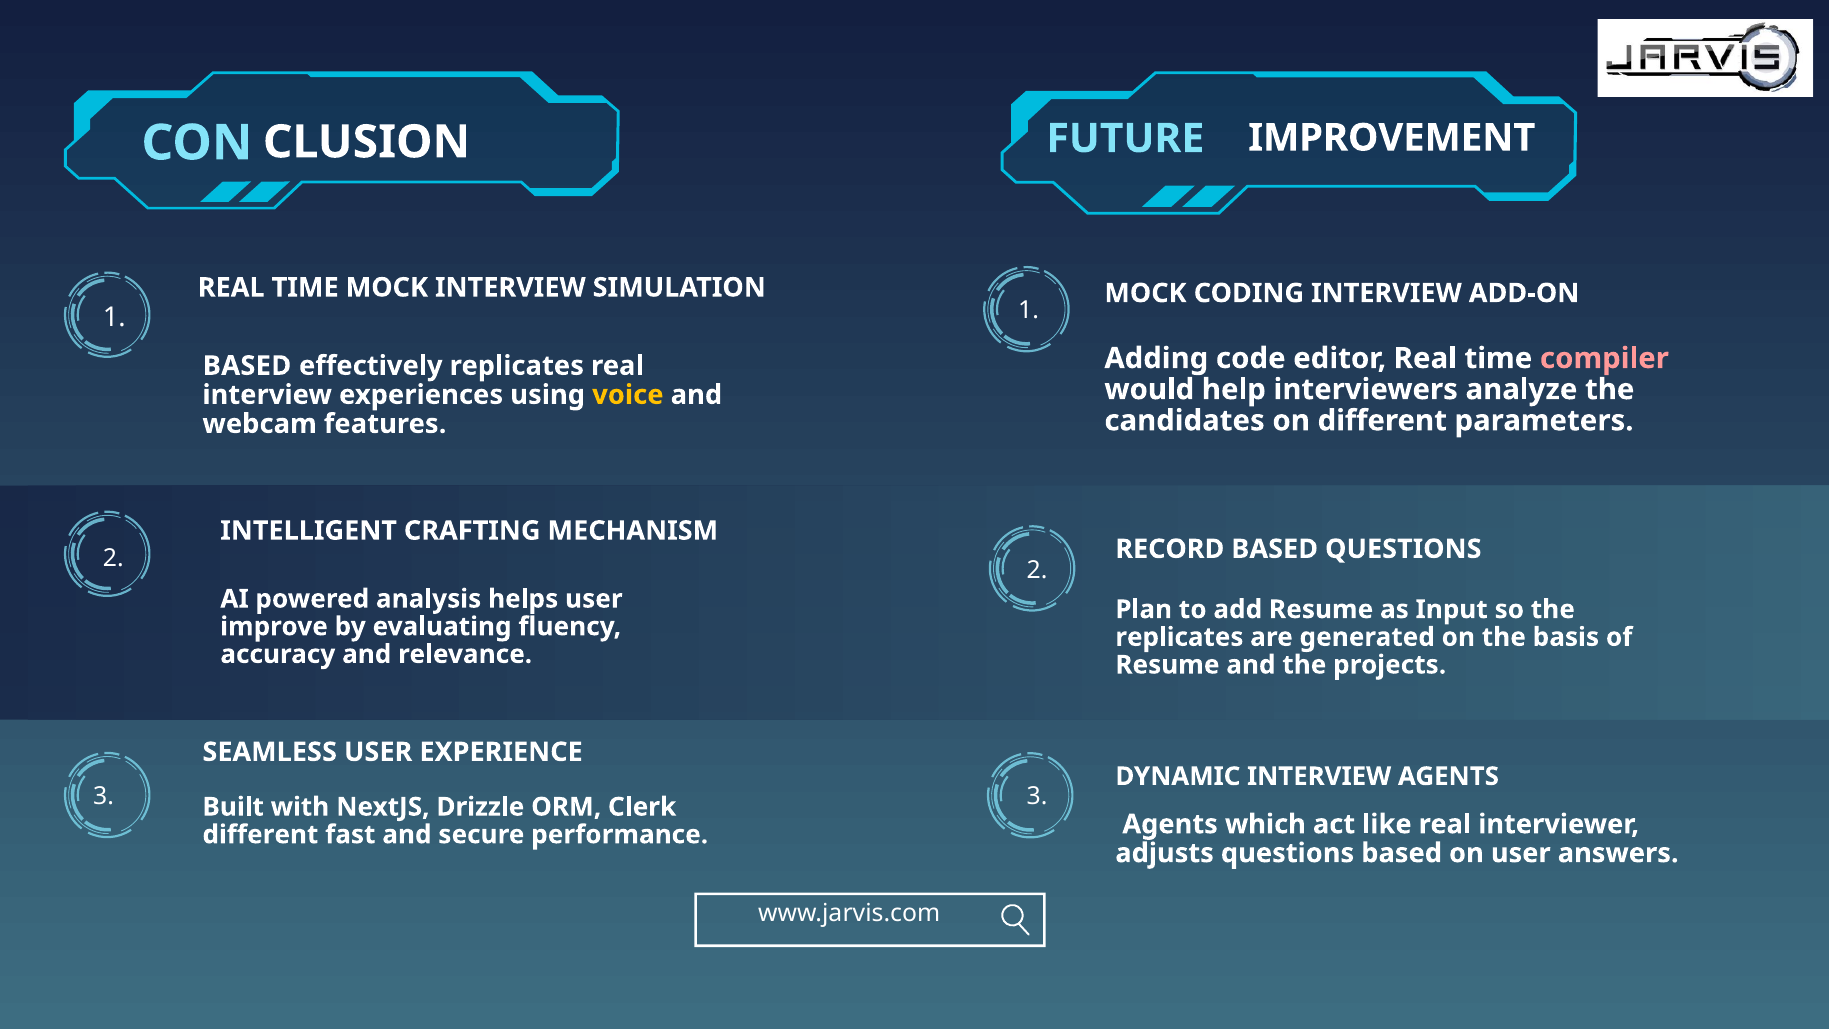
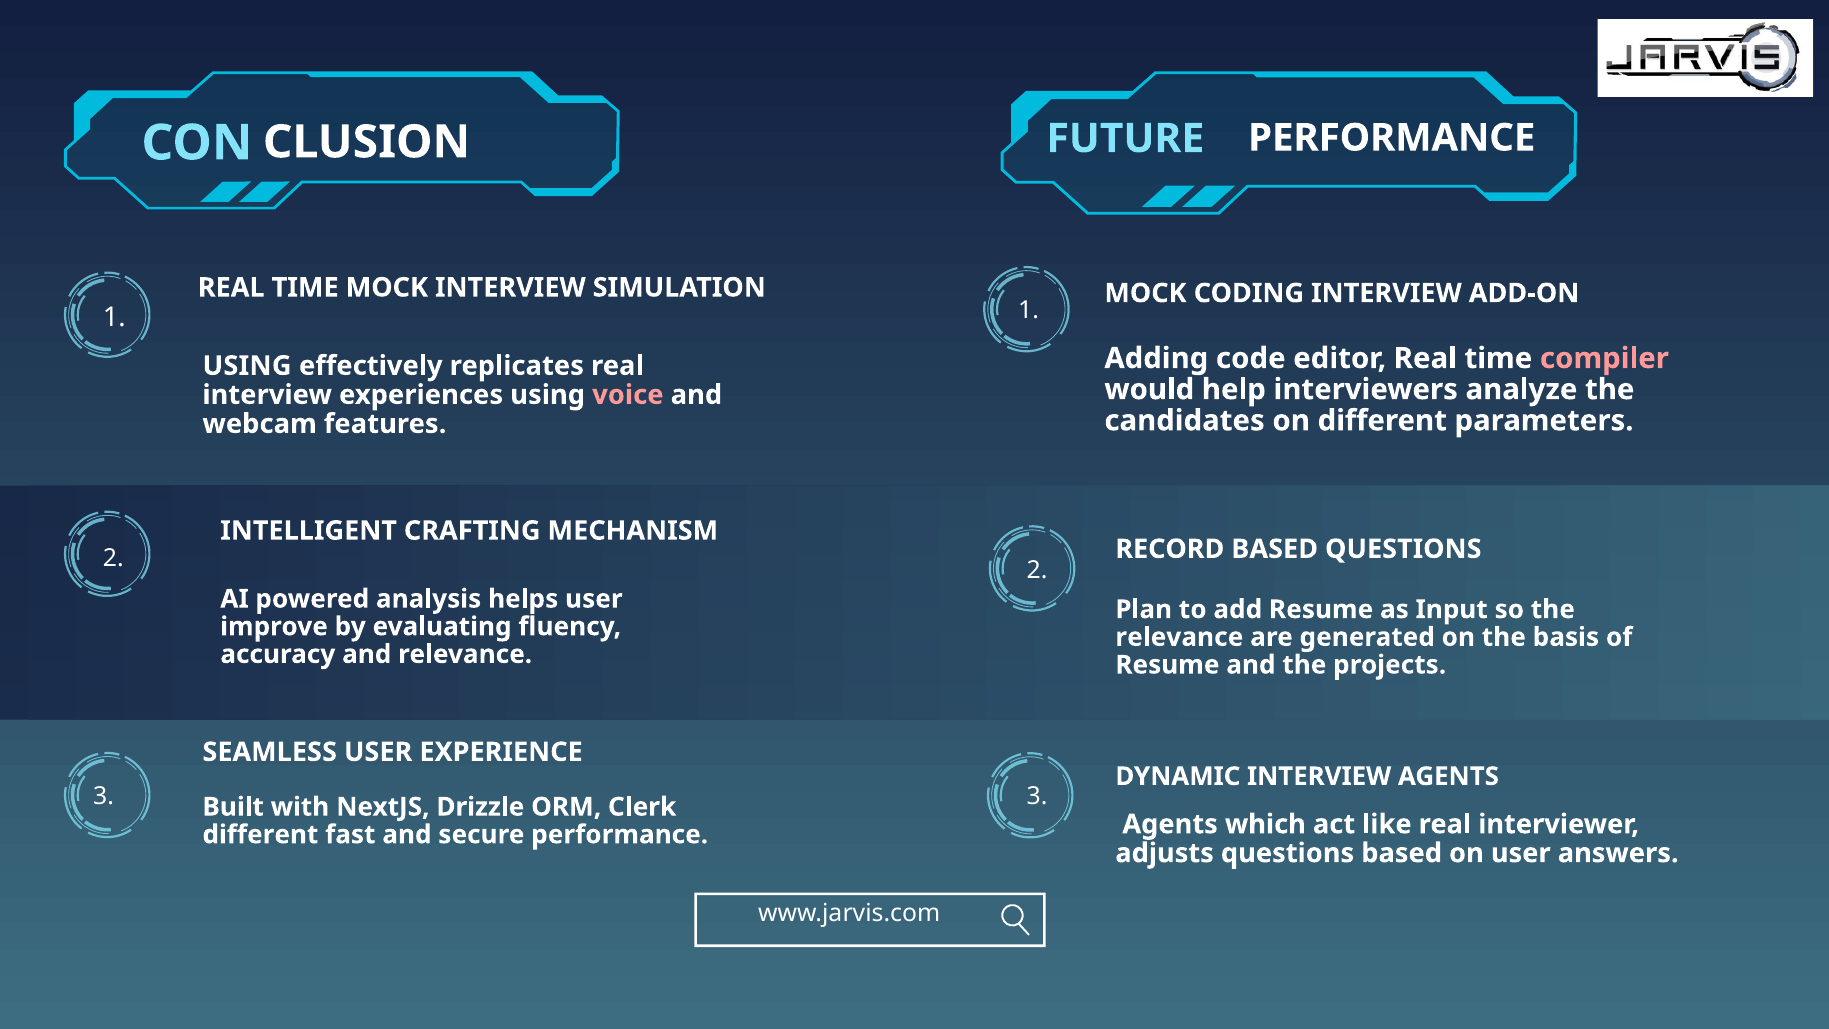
FUTURE IMPROVEMENT: IMPROVEMENT -> PERFORMANCE (1392, 138)
BASED: BASED -> USING (247, 366)
voice colour: yellow -> pink (628, 395)
replicates: replicates -> relevance (1179, 637)
